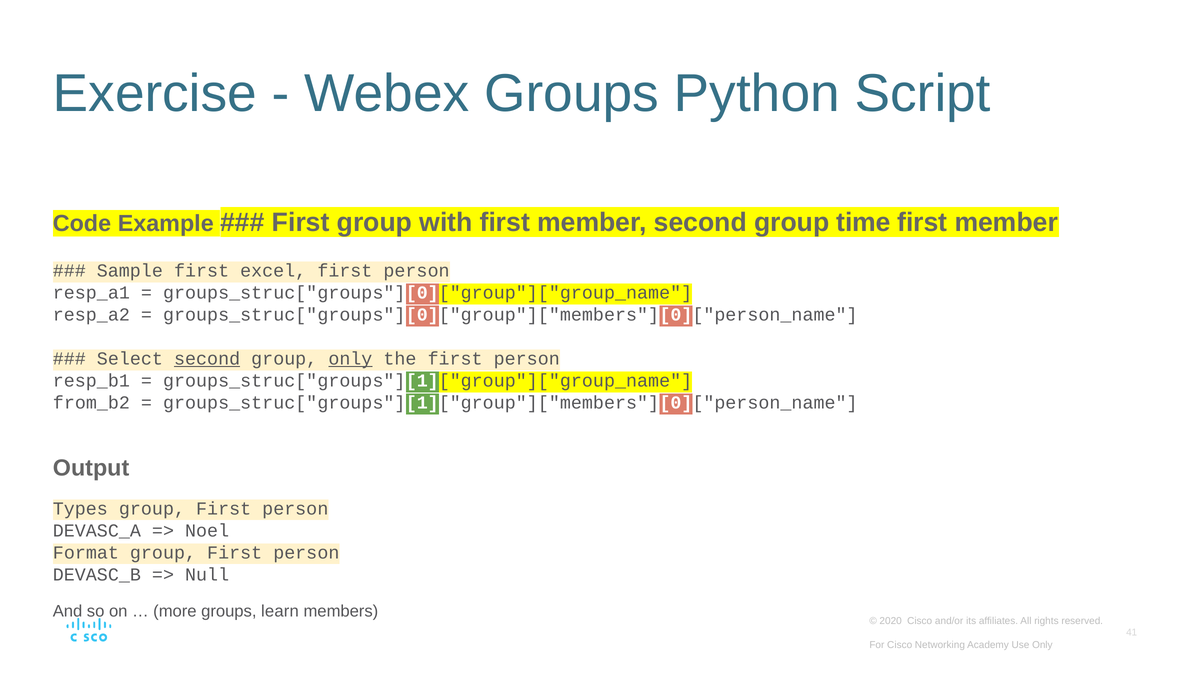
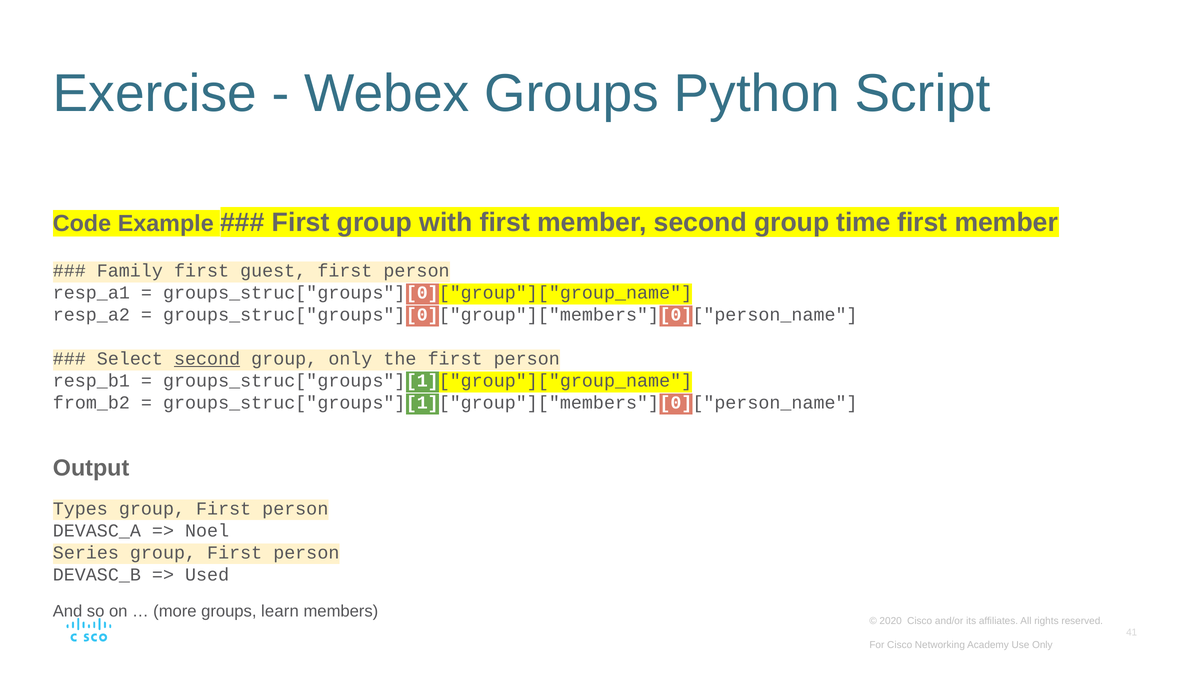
Sample: Sample -> Family (130, 271)
excel: excel -> guest (273, 271)
only underline: present -> none (350, 359)
Format: Format -> Series (86, 553)
Null: Null -> Used (207, 575)
